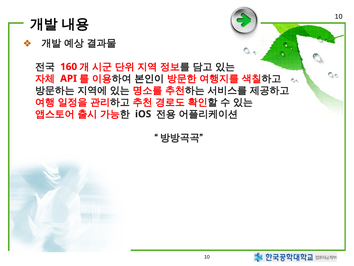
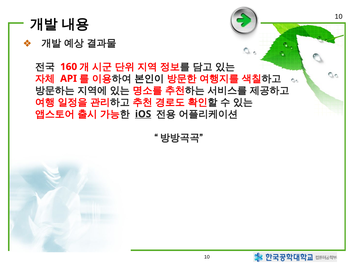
iOS underline: none -> present (143, 114)
